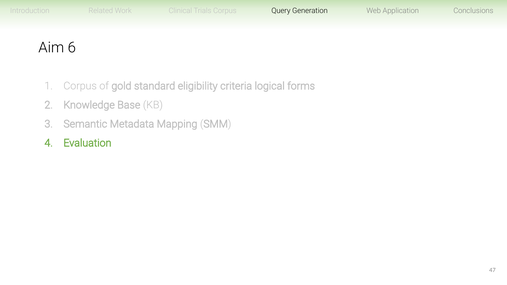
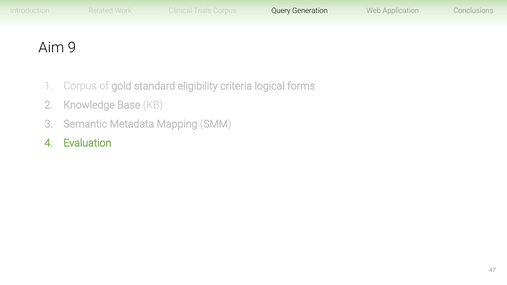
6: 6 -> 9 (72, 48)
